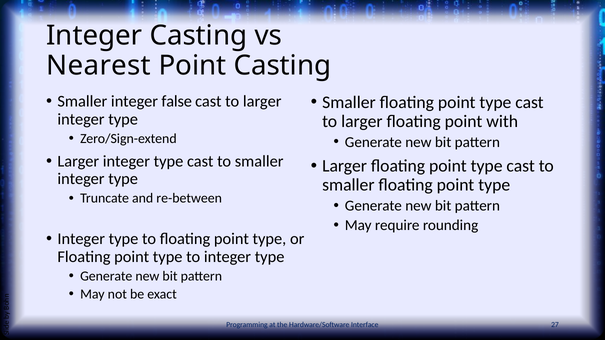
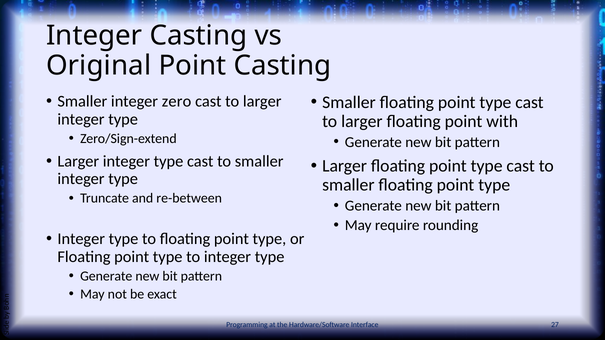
Nearest: Nearest -> Original (99, 66)
false: false -> zero (177, 102)
